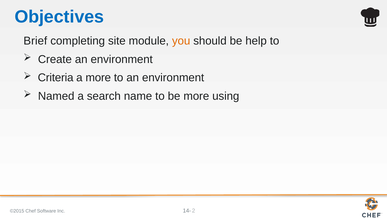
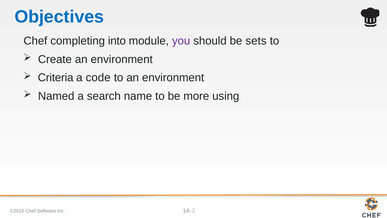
Brief: Brief -> Chef (35, 41)
site: site -> into (117, 41)
you colour: orange -> purple (181, 41)
help: help -> sets (256, 41)
a more: more -> code (98, 78)
